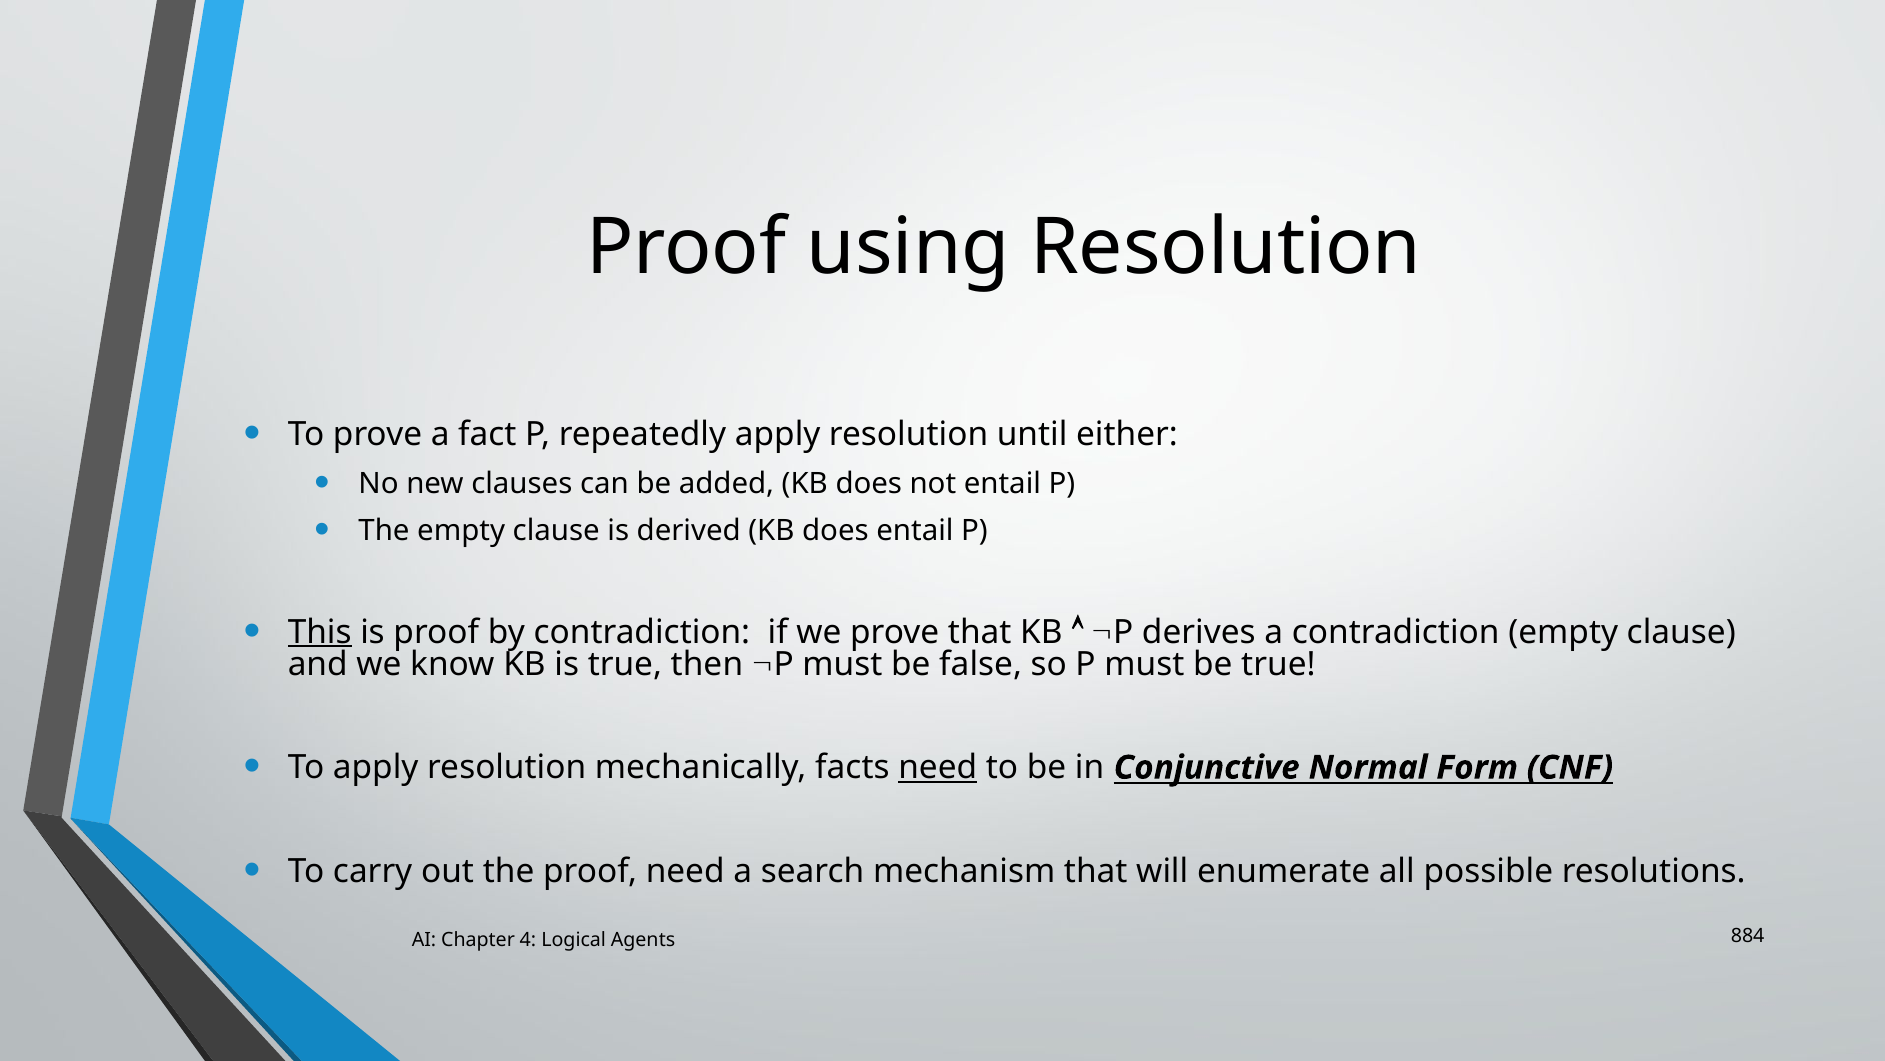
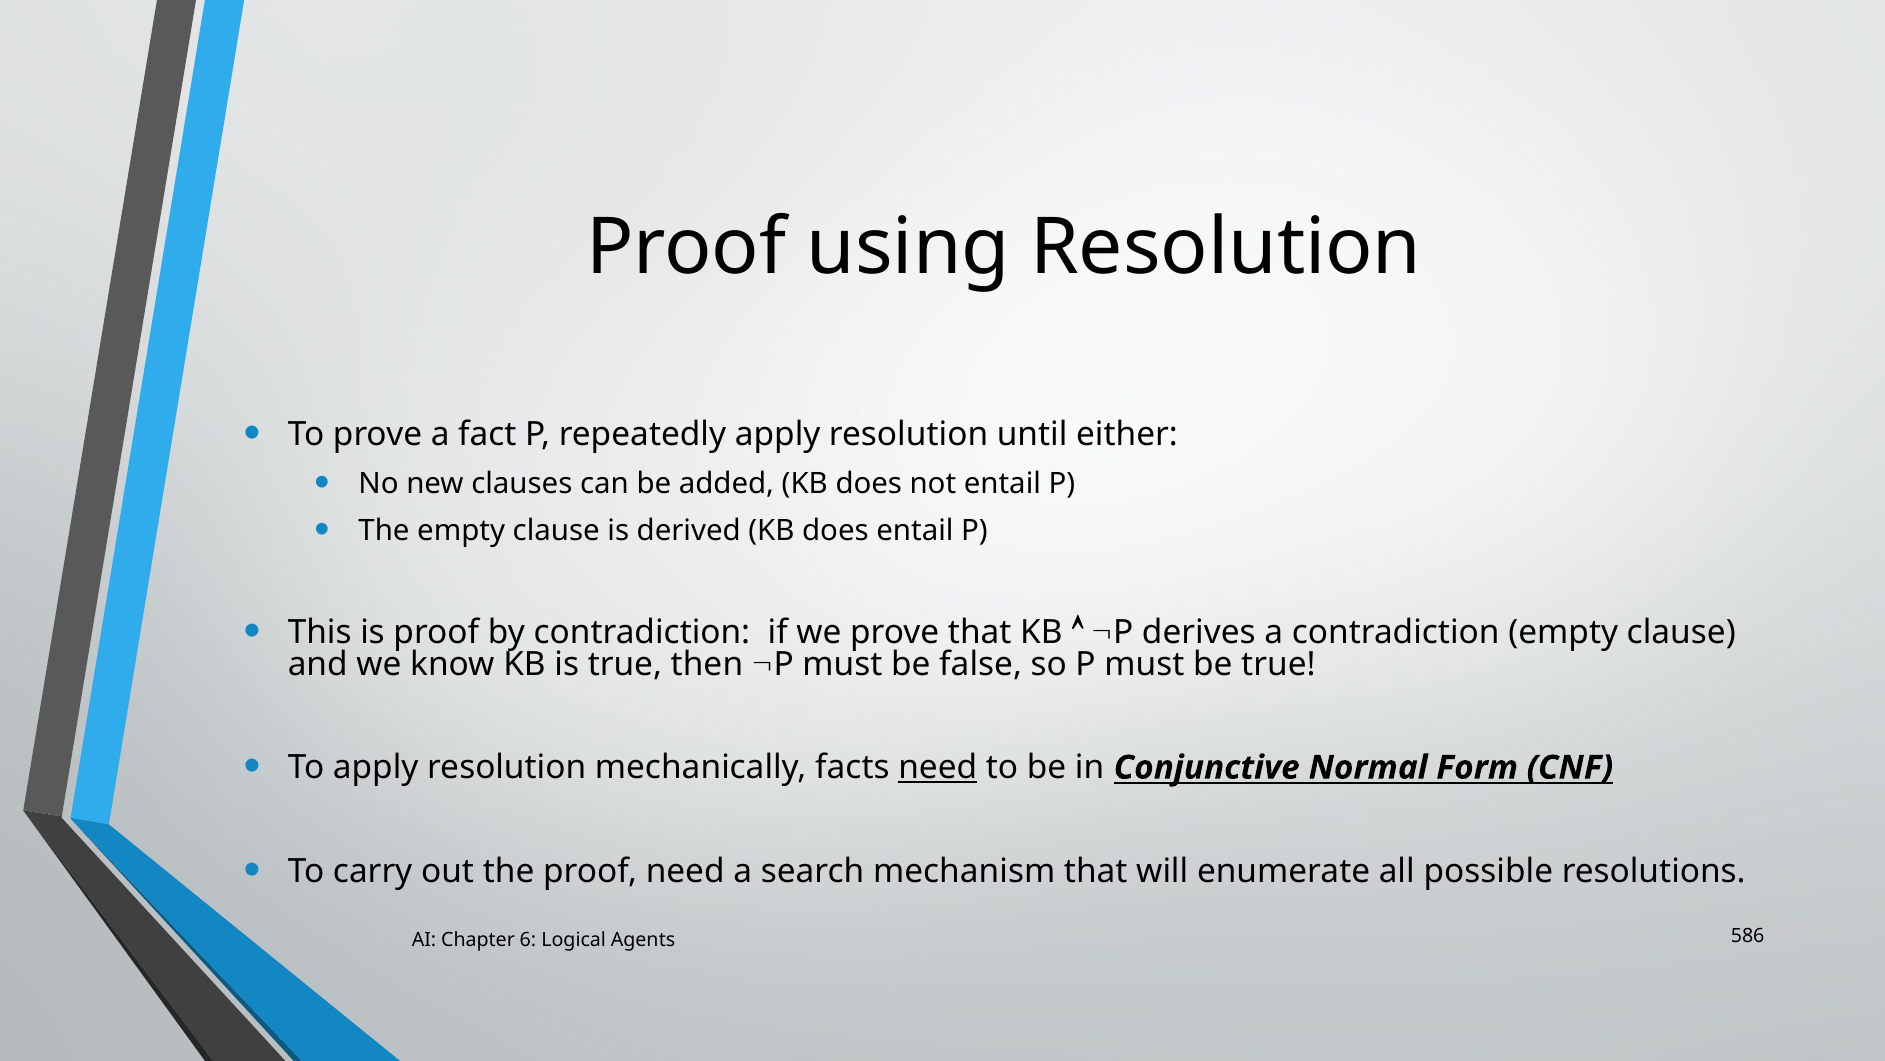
This underline: present -> none (320, 632)
4: 4 -> 6 (528, 939)
884: 884 -> 586 (1748, 935)
